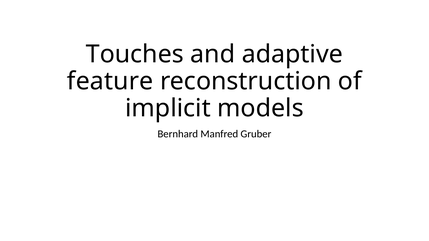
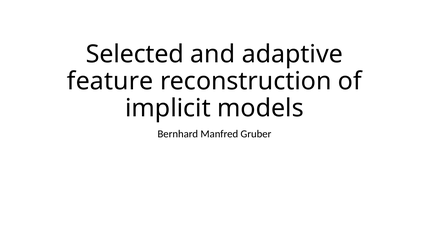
Touches: Touches -> Selected (135, 54)
